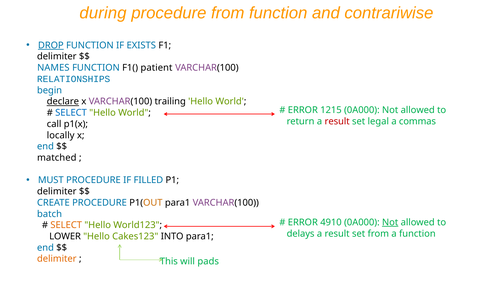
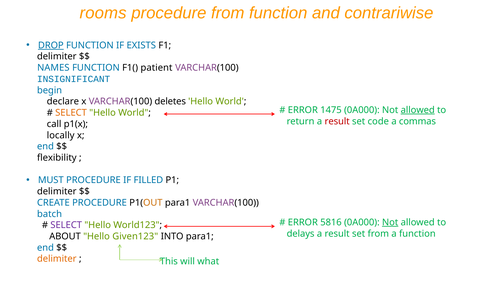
during: during -> rooms (103, 13)
RELATIONSHIPS: RELATIONSHIPS -> INSIGNIFICANT (74, 79)
declare underline: present -> none (63, 102)
trailing: trailing -> deletes (170, 102)
1215: 1215 -> 1475 (331, 110)
allowed underline: none -> present (418, 110)
SELECT colour: blue -> orange (71, 113)
legal: legal -> code (378, 121)
matched: matched -> flexibility (57, 158)
4910: 4910 -> 5816 (331, 223)
SELECT colour: orange -> purple (66, 225)
LOWER: LOWER -> ABOUT (65, 237)
Cakes123: Cakes123 -> Given123 (135, 237)
pads: pads -> what (208, 262)
